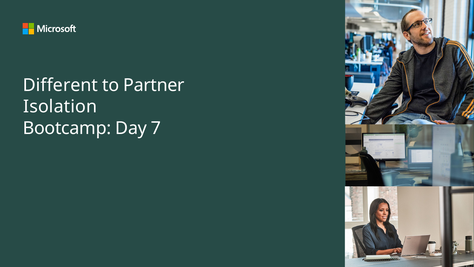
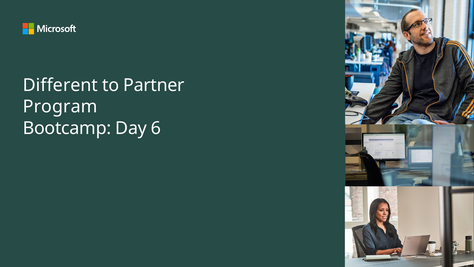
Isolation: Isolation -> Program (60, 107)
7: 7 -> 6 (156, 128)
